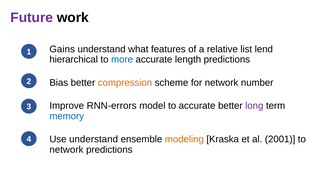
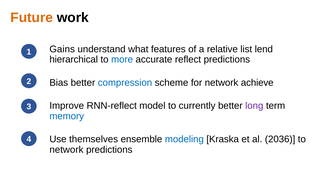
Future colour: purple -> orange (32, 18)
length: length -> reflect (188, 60)
compression colour: orange -> blue (125, 83)
number: number -> achieve (257, 83)
RNN-errors: RNN-errors -> RNN-reflect (112, 106)
to accurate: accurate -> currently (197, 106)
Use understand: understand -> themselves (94, 139)
modeling colour: orange -> blue (184, 139)
2001: 2001 -> 2036 (280, 139)
